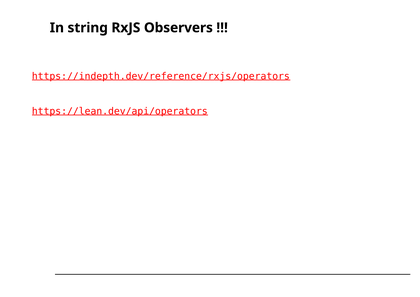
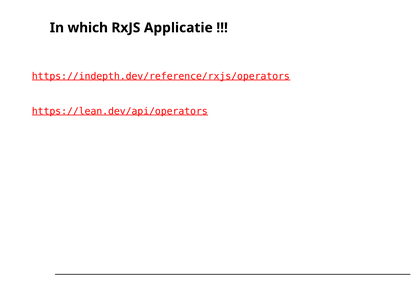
string: string -> which (88, 28)
Observers: Observers -> Applicatie (178, 28)
